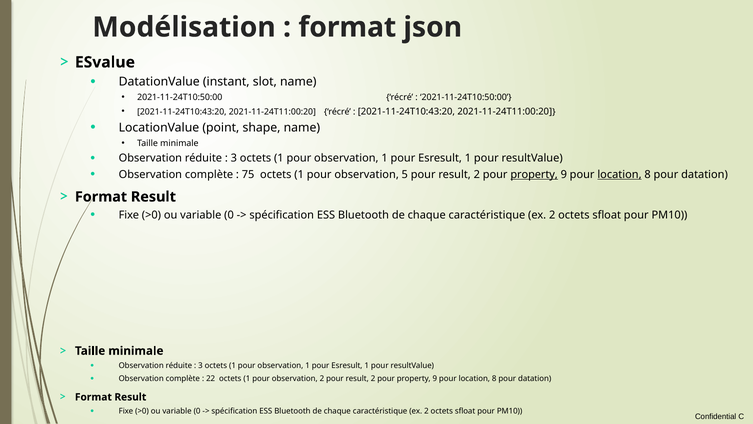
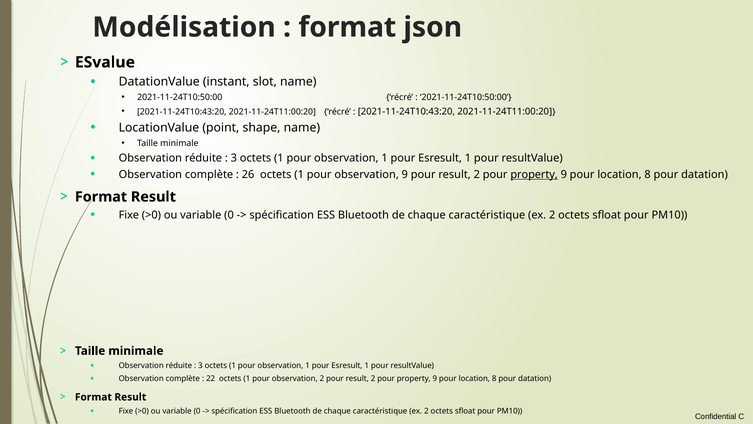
75: 75 -> 26 (248, 174)
observation 5: 5 -> 9 (405, 174)
location underline: present -> none (619, 174)
